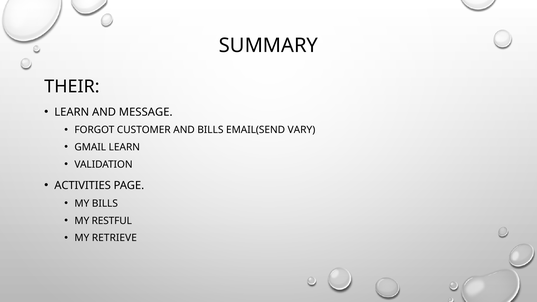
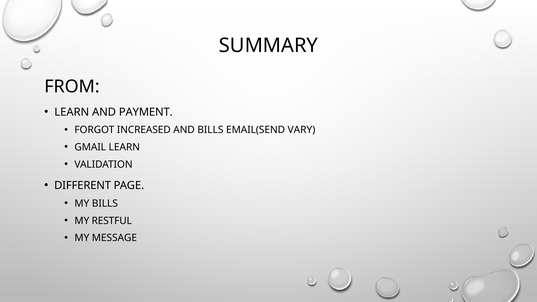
THEIR: THEIR -> FROM (72, 87)
MESSAGE: MESSAGE -> PAYMENT (146, 112)
CUSTOMER: CUSTOMER -> INCREASED (144, 130)
ACTIVITIES: ACTIVITIES -> DIFFERENT (83, 186)
RETRIEVE: RETRIEVE -> MESSAGE (114, 238)
